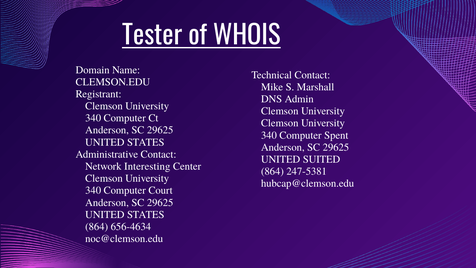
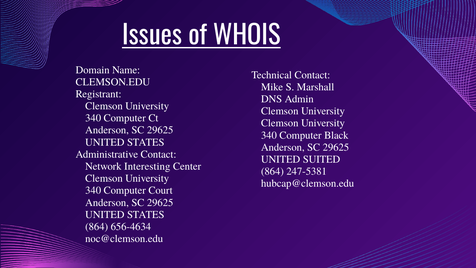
Tester: Tester -> Issues (152, 36)
Spent: Spent -> Black (336, 135)
